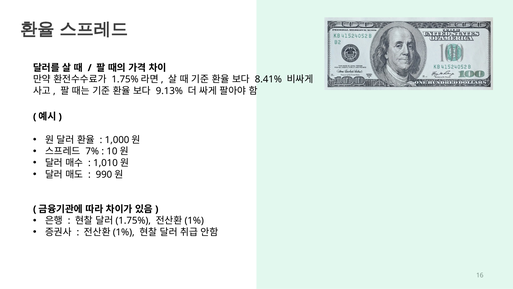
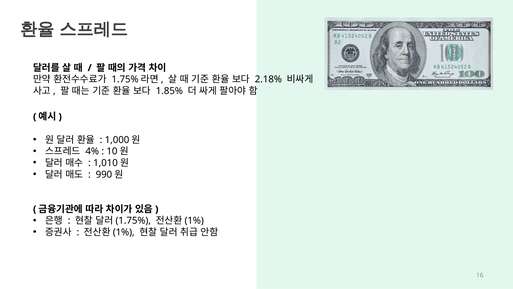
8.41%: 8.41% -> 2.18% (268, 79)
9.13%: 9.13% -> 1.85% (169, 91)
7%: 7% -> 4% (92, 151)
